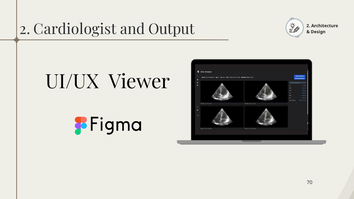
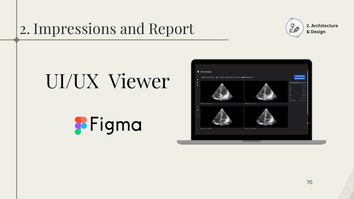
Cardiologist: Cardiologist -> Impressions (75, 29)
Output: Output -> Report (171, 29)
